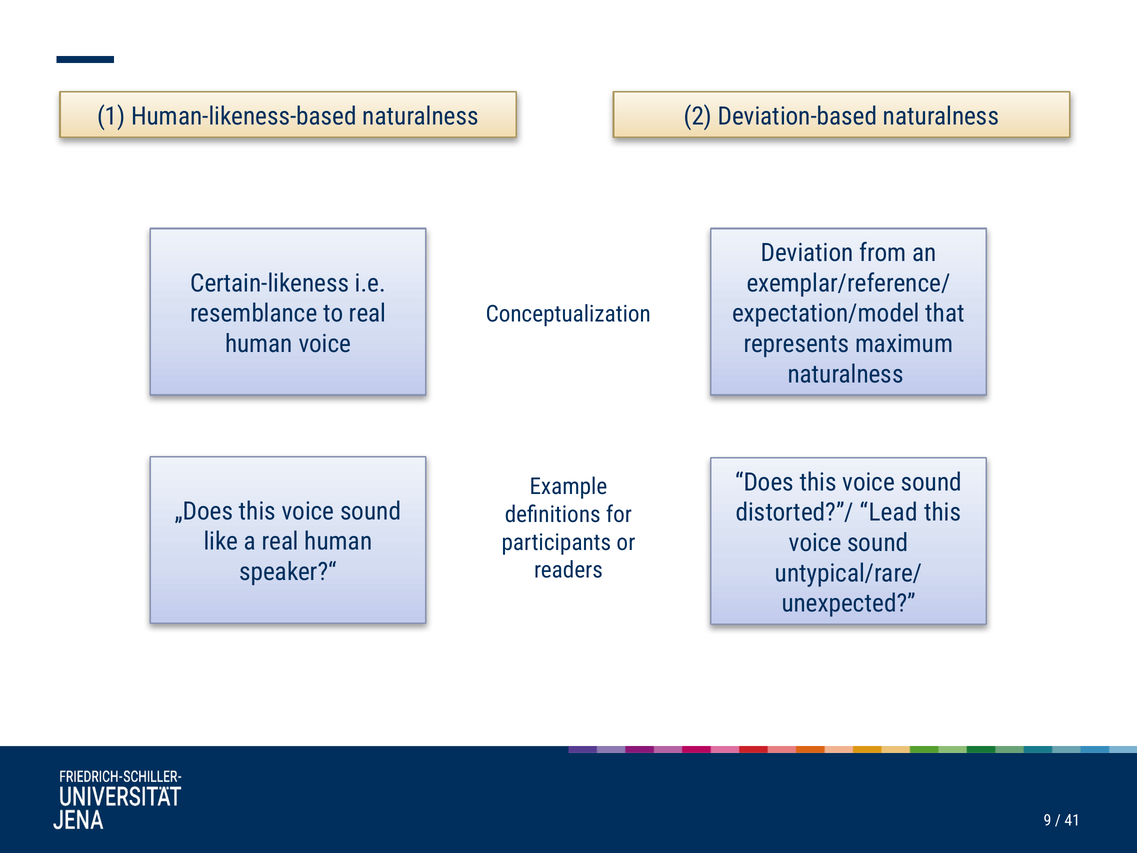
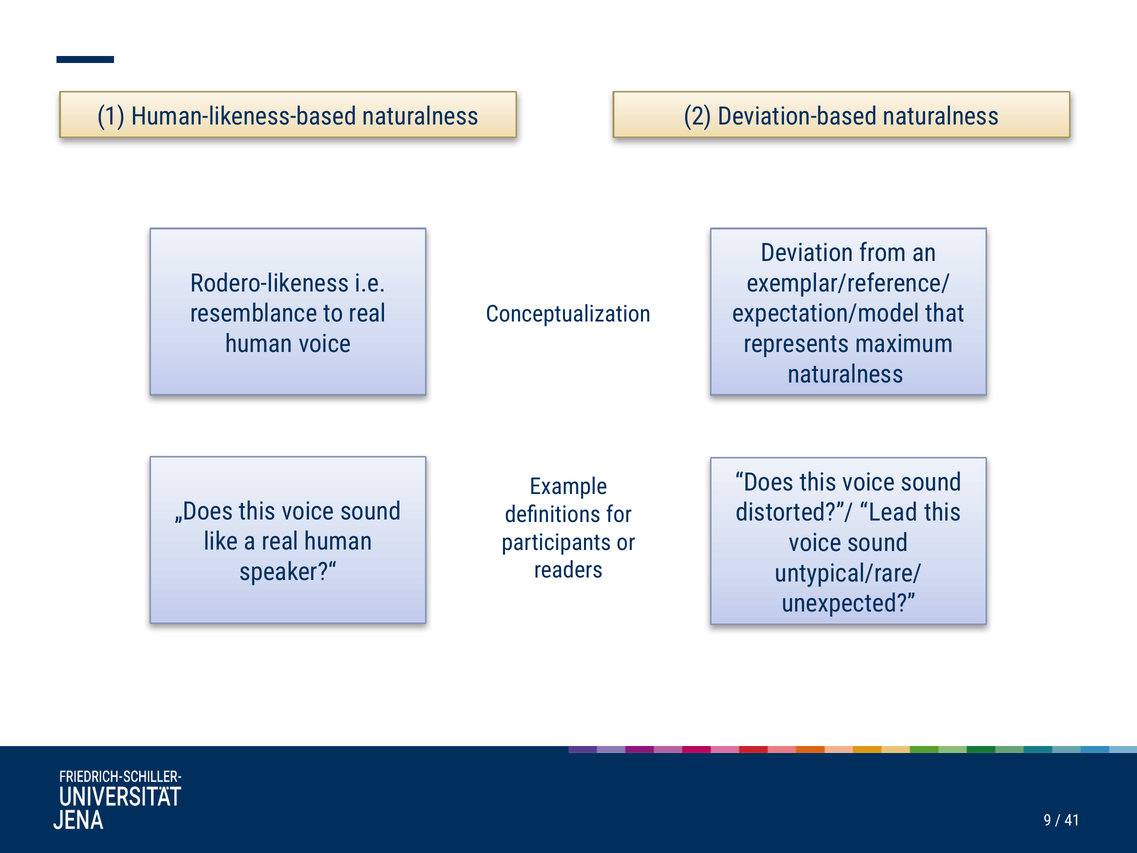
Certain-likeness: Certain-likeness -> Rodero-likeness (270, 283)
